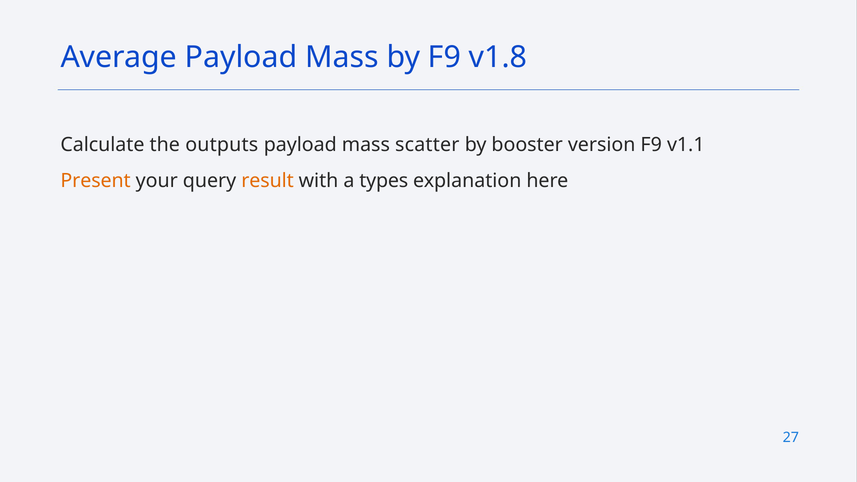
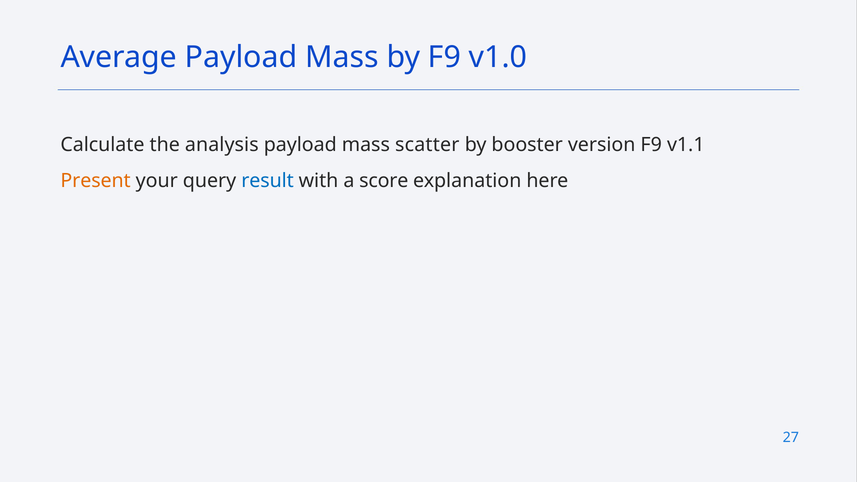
v1.8: v1.8 -> v1.0 (498, 57)
outputs: outputs -> analysis (222, 145)
result colour: orange -> blue (268, 181)
types: types -> score (384, 181)
